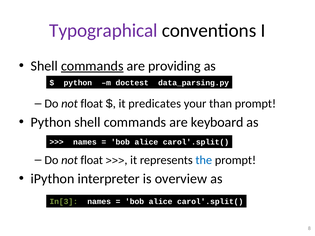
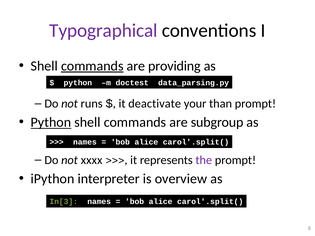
float: float -> runs (92, 104)
predicates: predicates -> deactivate (155, 104)
Python underline: none -> present (51, 122)
keyboard: keyboard -> subgroup (217, 122)
float: float -> xxxx (92, 160)
the colour: blue -> purple (204, 160)
